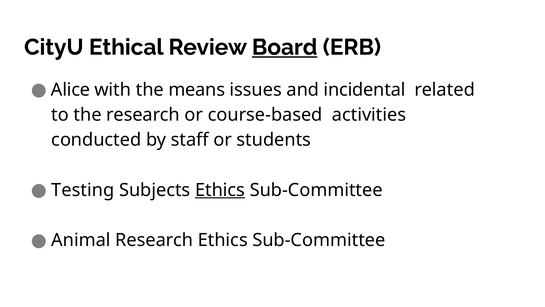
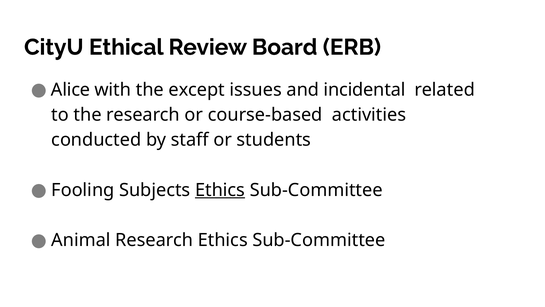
Board underline: present -> none (285, 47)
means: means -> except (197, 90)
Testing: Testing -> Fooling (83, 190)
